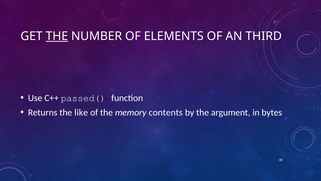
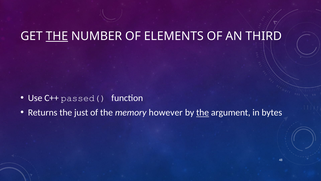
like: like -> just (81, 112)
contents: contents -> however (166, 112)
the underline: none -> present (203, 112)
